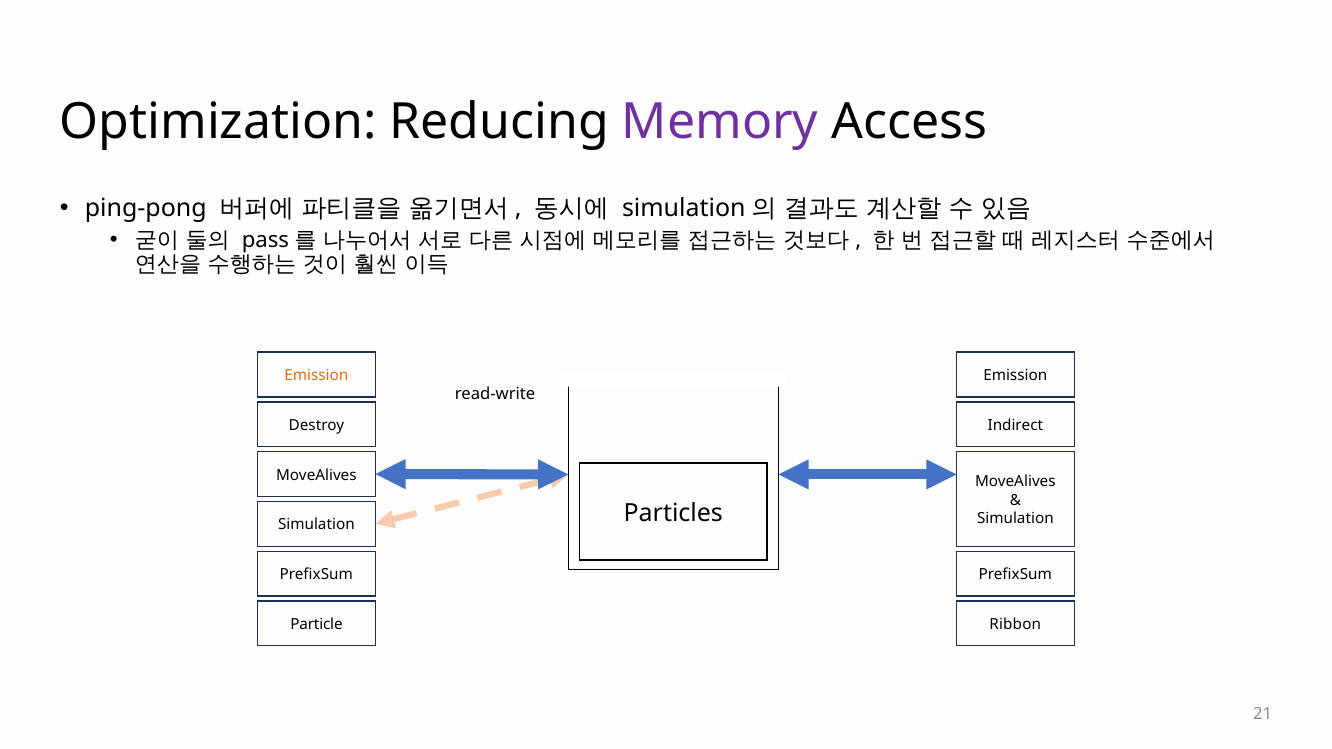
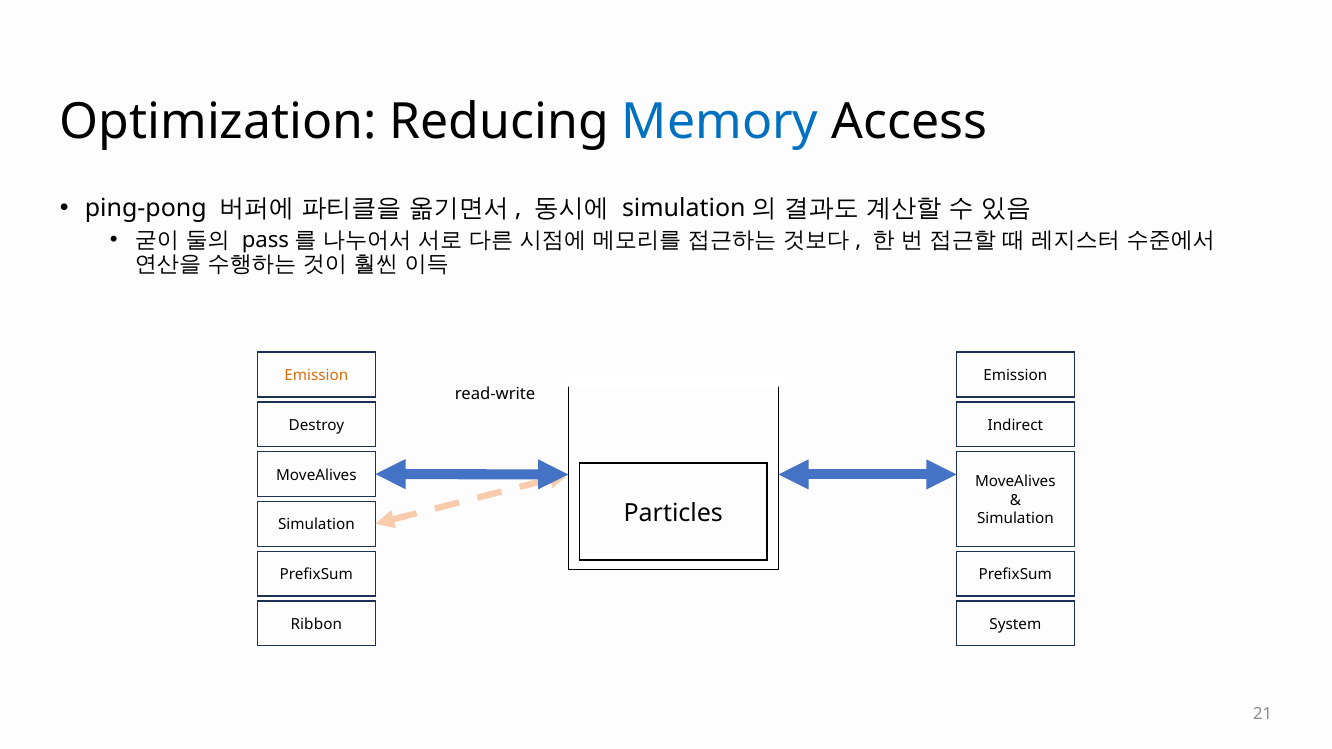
Memory colour: purple -> blue (720, 122)
Particle: Particle -> Ribbon (316, 625)
Ribbon: Ribbon -> System (1015, 625)
